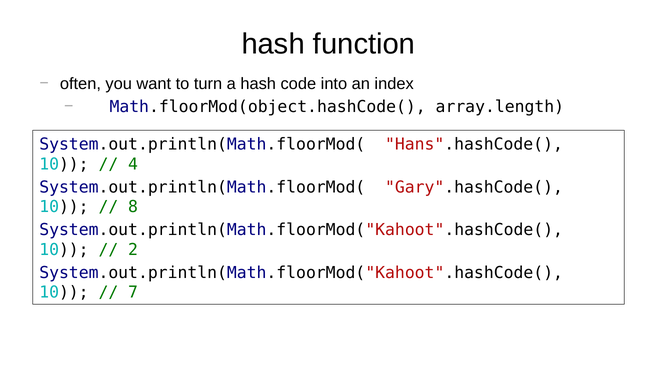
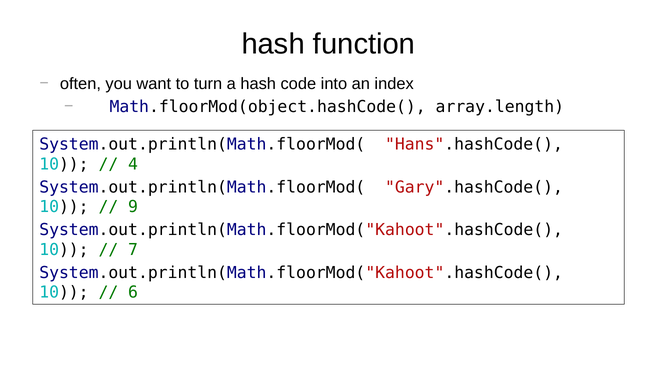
8: 8 -> 9 (133, 207)
2: 2 -> 7 (133, 249)
7: 7 -> 6 (133, 292)
